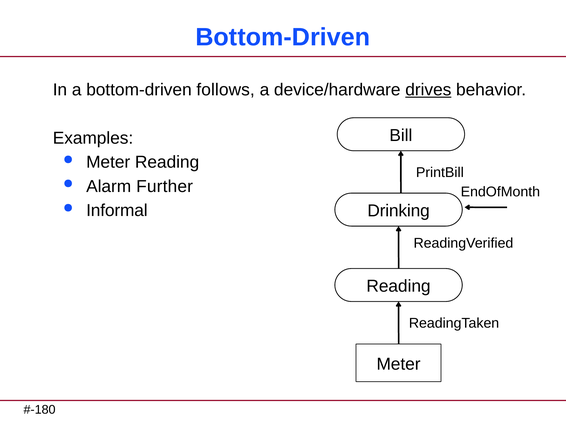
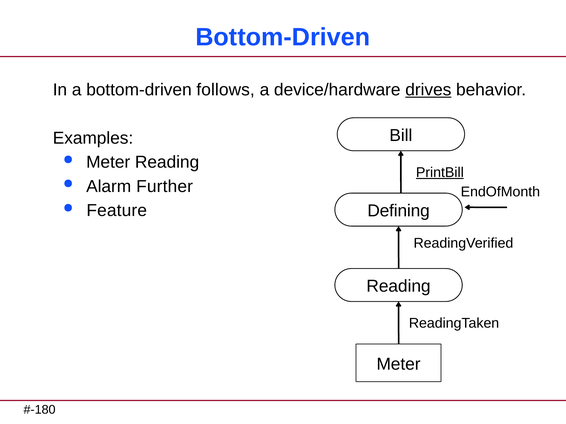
PrintBill underline: none -> present (440, 173)
Drinking: Drinking -> Defining (399, 211)
Informal: Informal -> Feature (117, 211)
